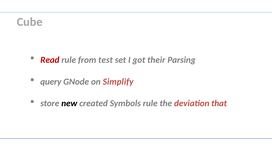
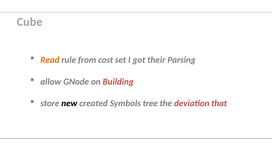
Read colour: red -> orange (50, 60)
test: test -> cost (106, 60)
query: query -> allow (51, 82)
Simplify: Simplify -> Building (118, 82)
Symbols rule: rule -> tree (150, 103)
